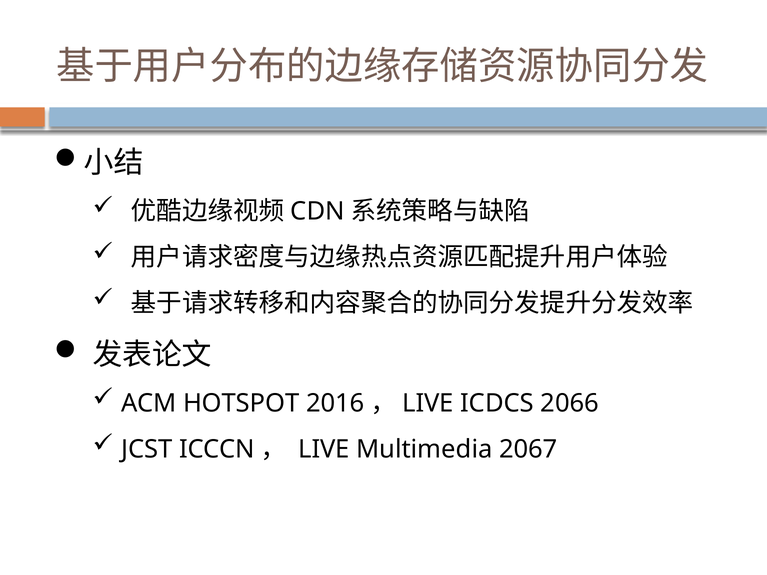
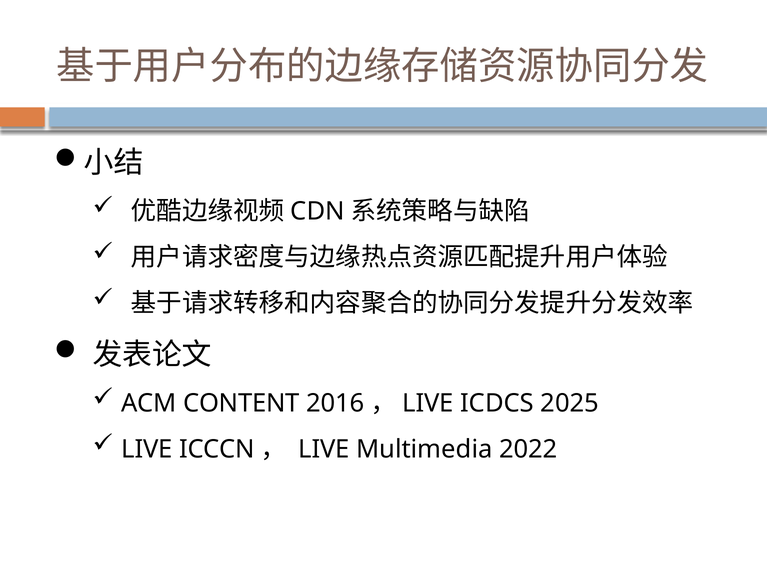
HOTSPOT: HOTSPOT -> CONTENT (241, 403)
2066: 2066 -> 2025 (570, 403)
JCST: JCST -> LIVE (147, 449)
2067: 2067 -> 2022 (528, 449)
